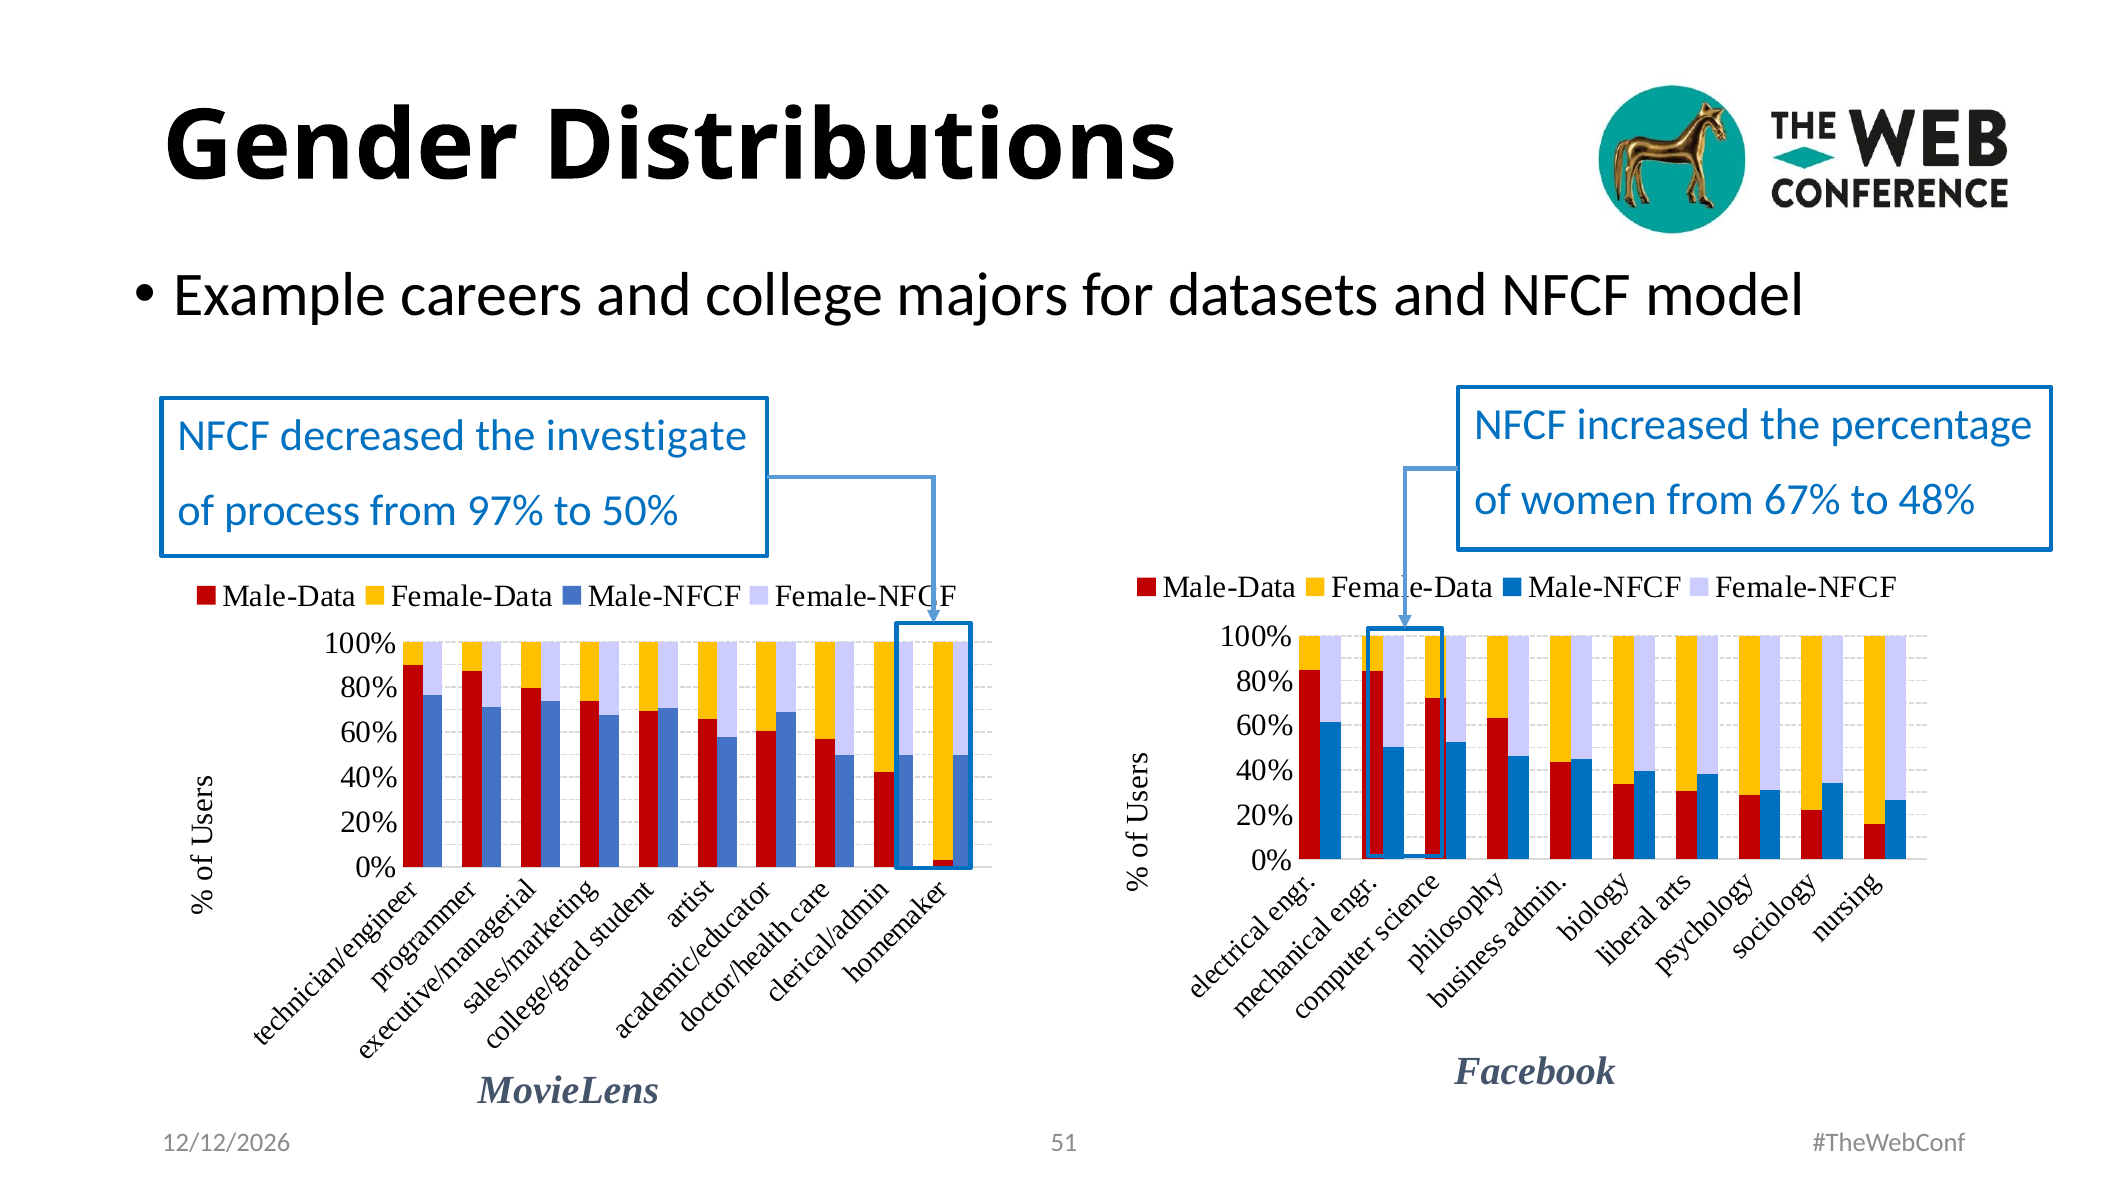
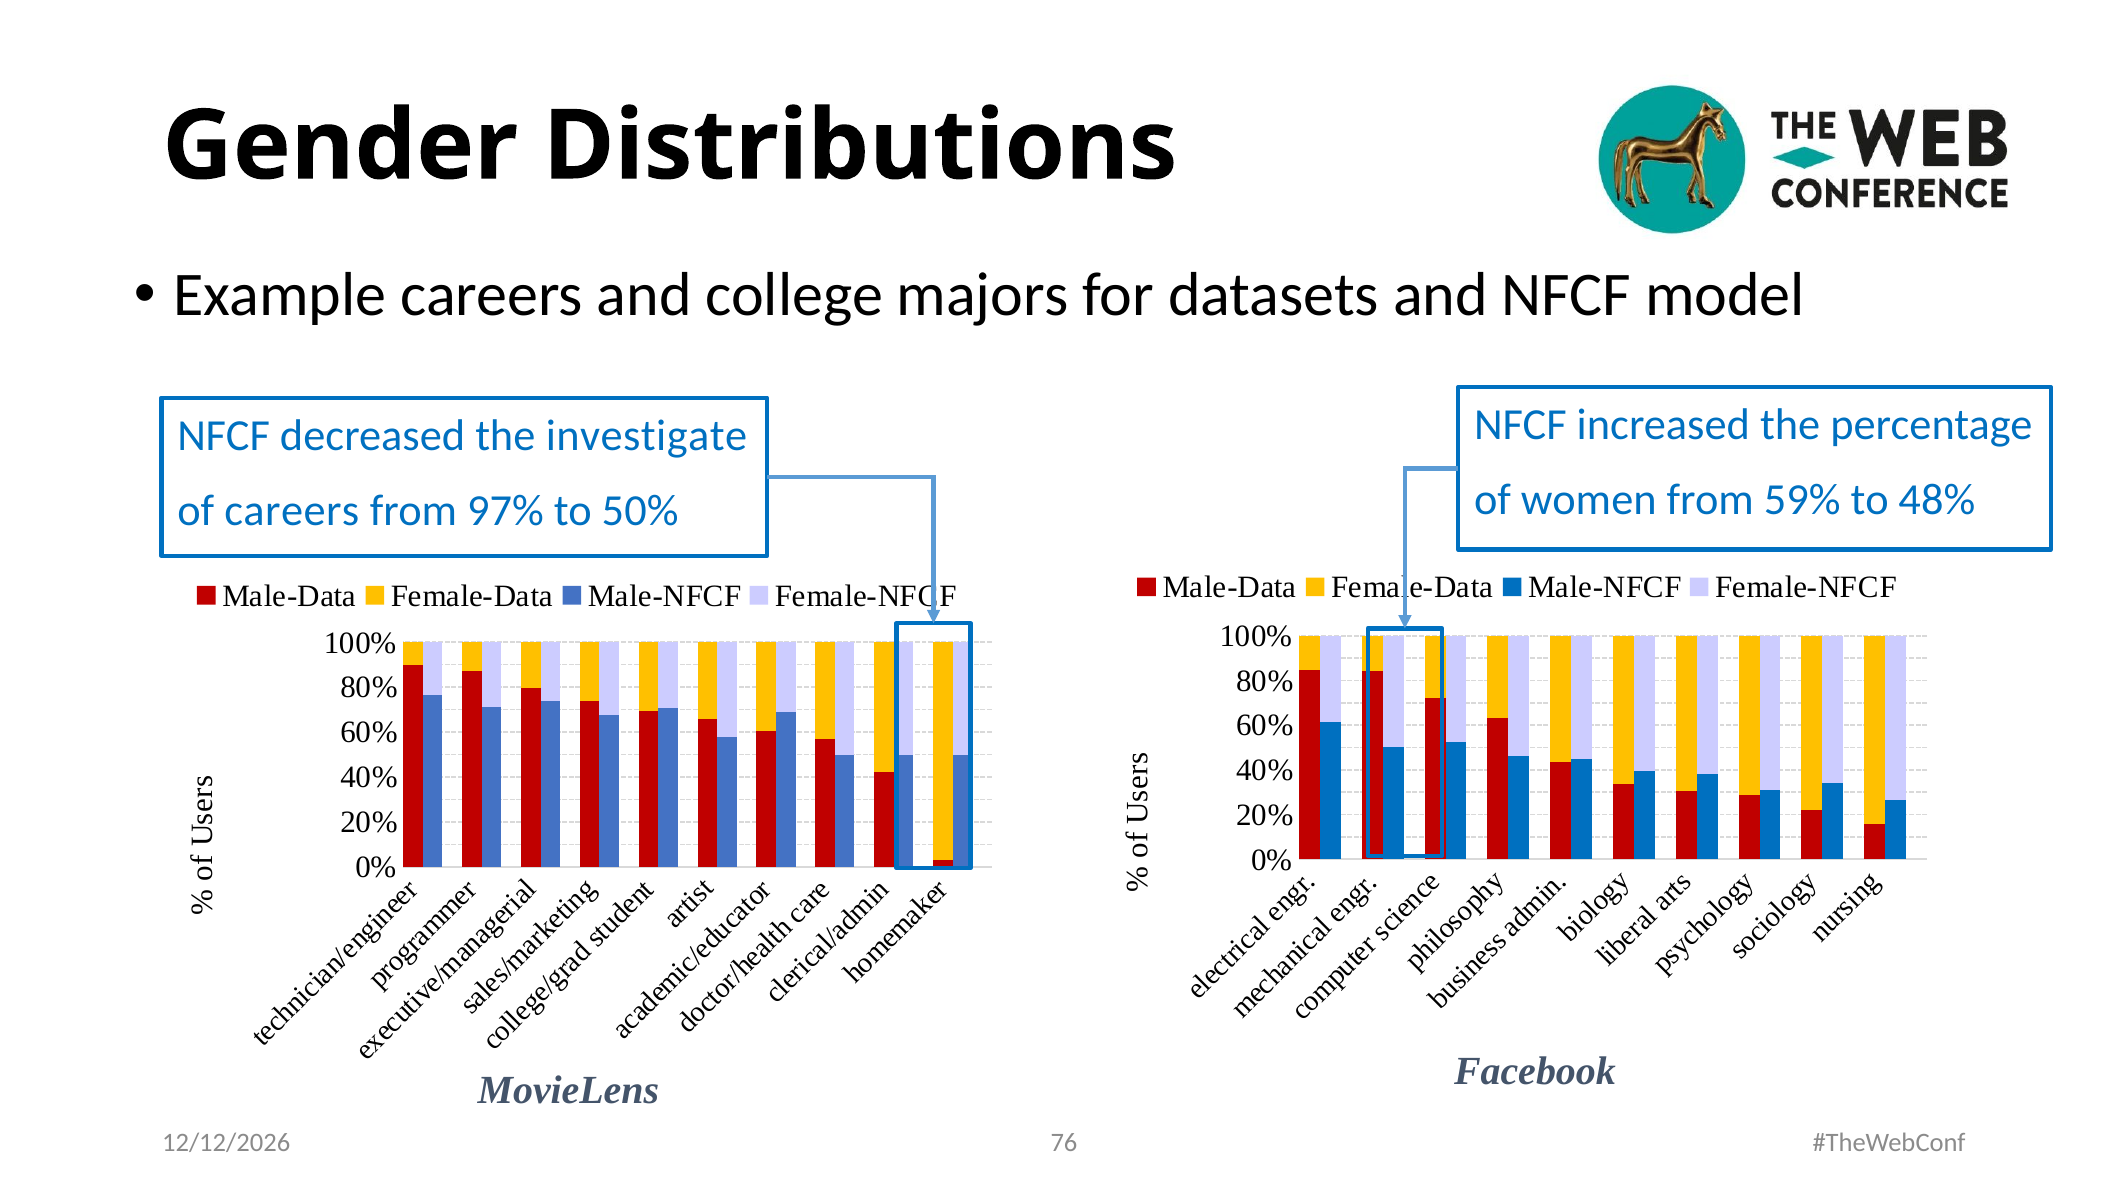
67%: 67% -> 59% (1802, 500)
of process: process -> careers (292, 511)
51: 51 -> 76 (1064, 1143)
